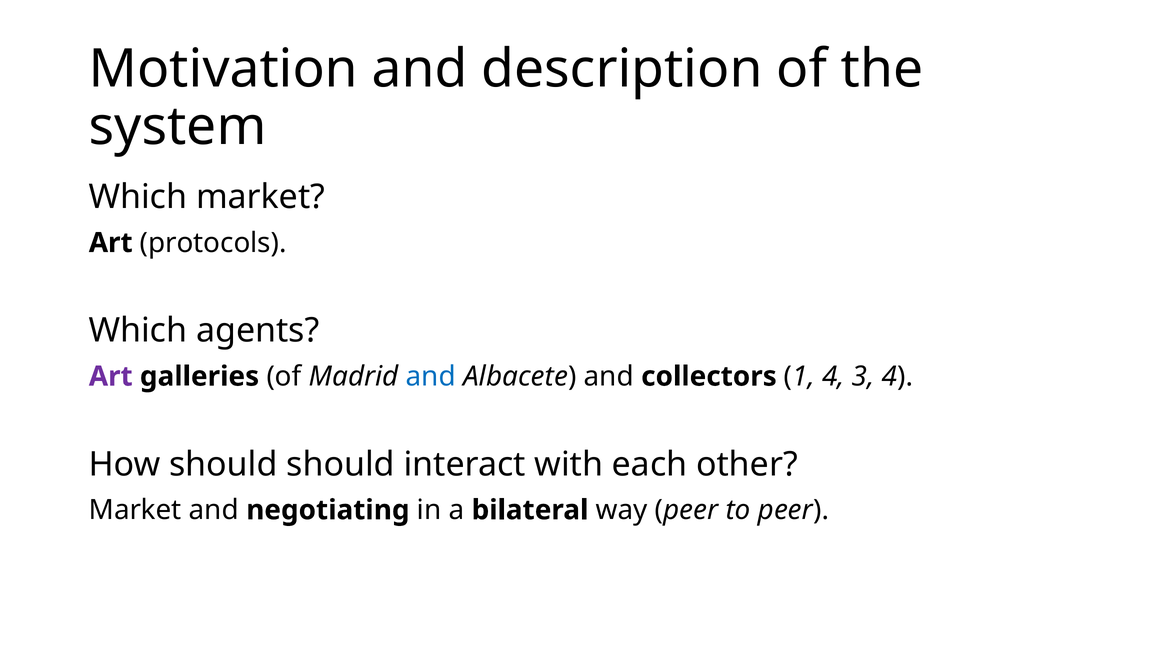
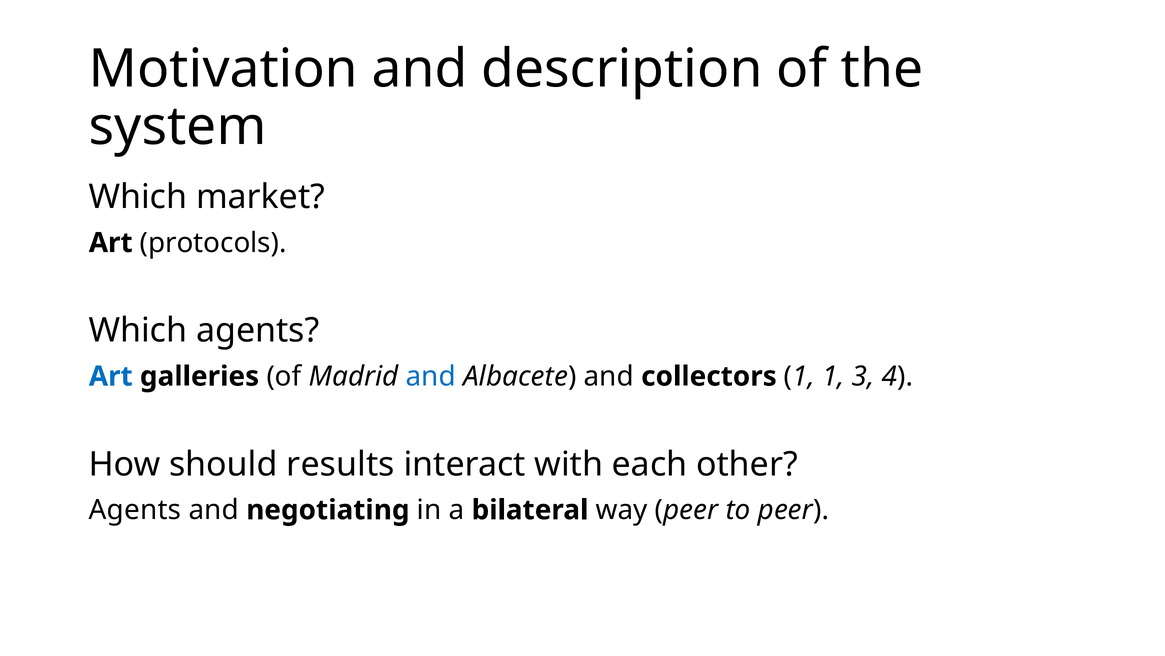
Art colour: purple -> blue (111, 376)
1 4: 4 -> 1 (833, 376)
should should: should -> results (341, 464)
Market: Market -> Agents (135, 510)
